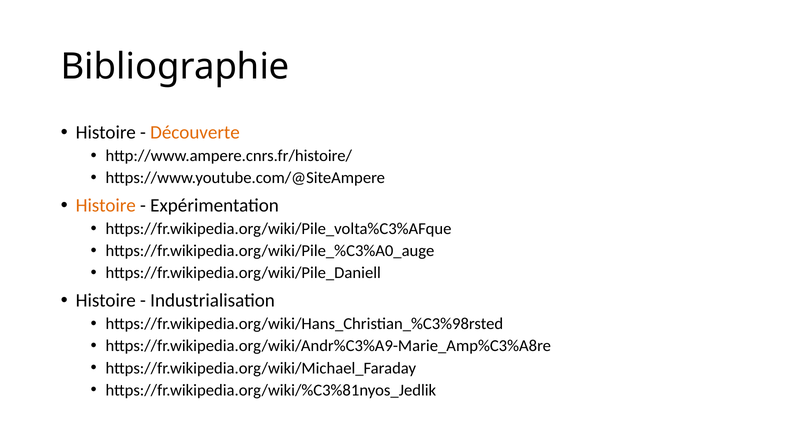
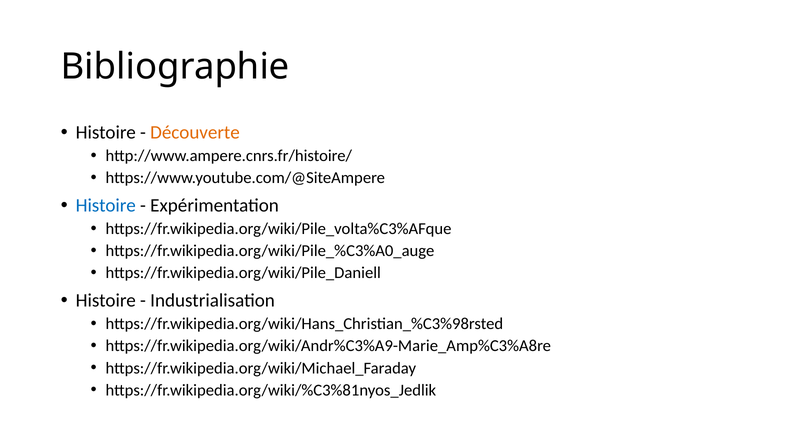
Histoire colour: orange -> blue (106, 206)
